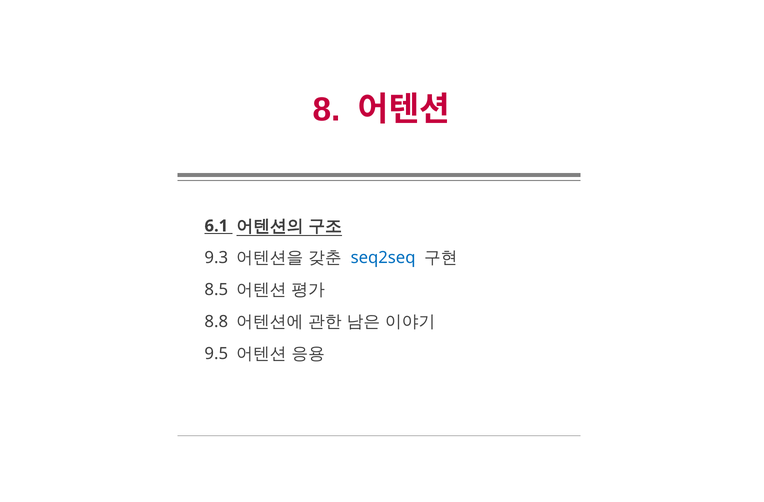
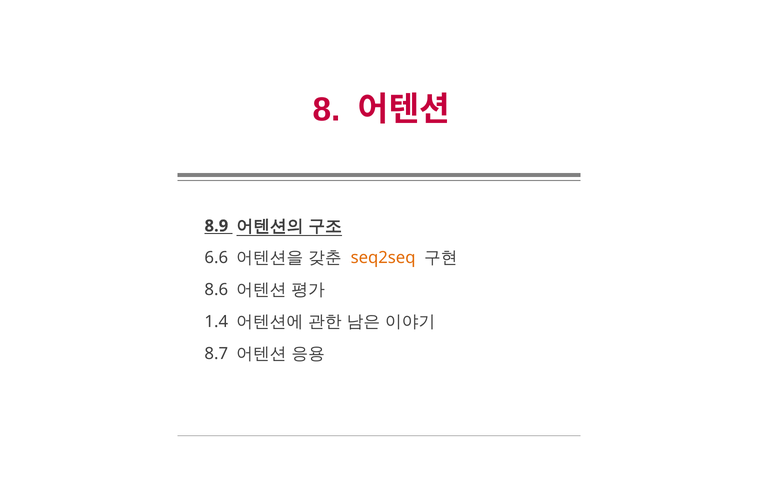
6.1: 6.1 -> 8.9 (216, 226)
9.3: 9.3 -> 6.6 (216, 258)
seq2seq colour: blue -> orange (383, 258)
8.5: 8.5 -> 8.6 (216, 290)
8.8: 8.8 -> 1.4 (216, 322)
9.5: 9.5 -> 8.7 (216, 354)
